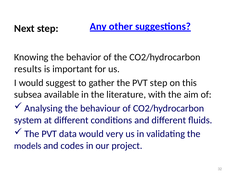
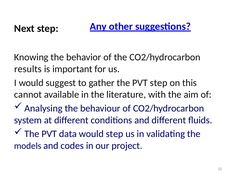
subsea: subsea -> cannot (28, 95)
would very: very -> step (115, 134)
